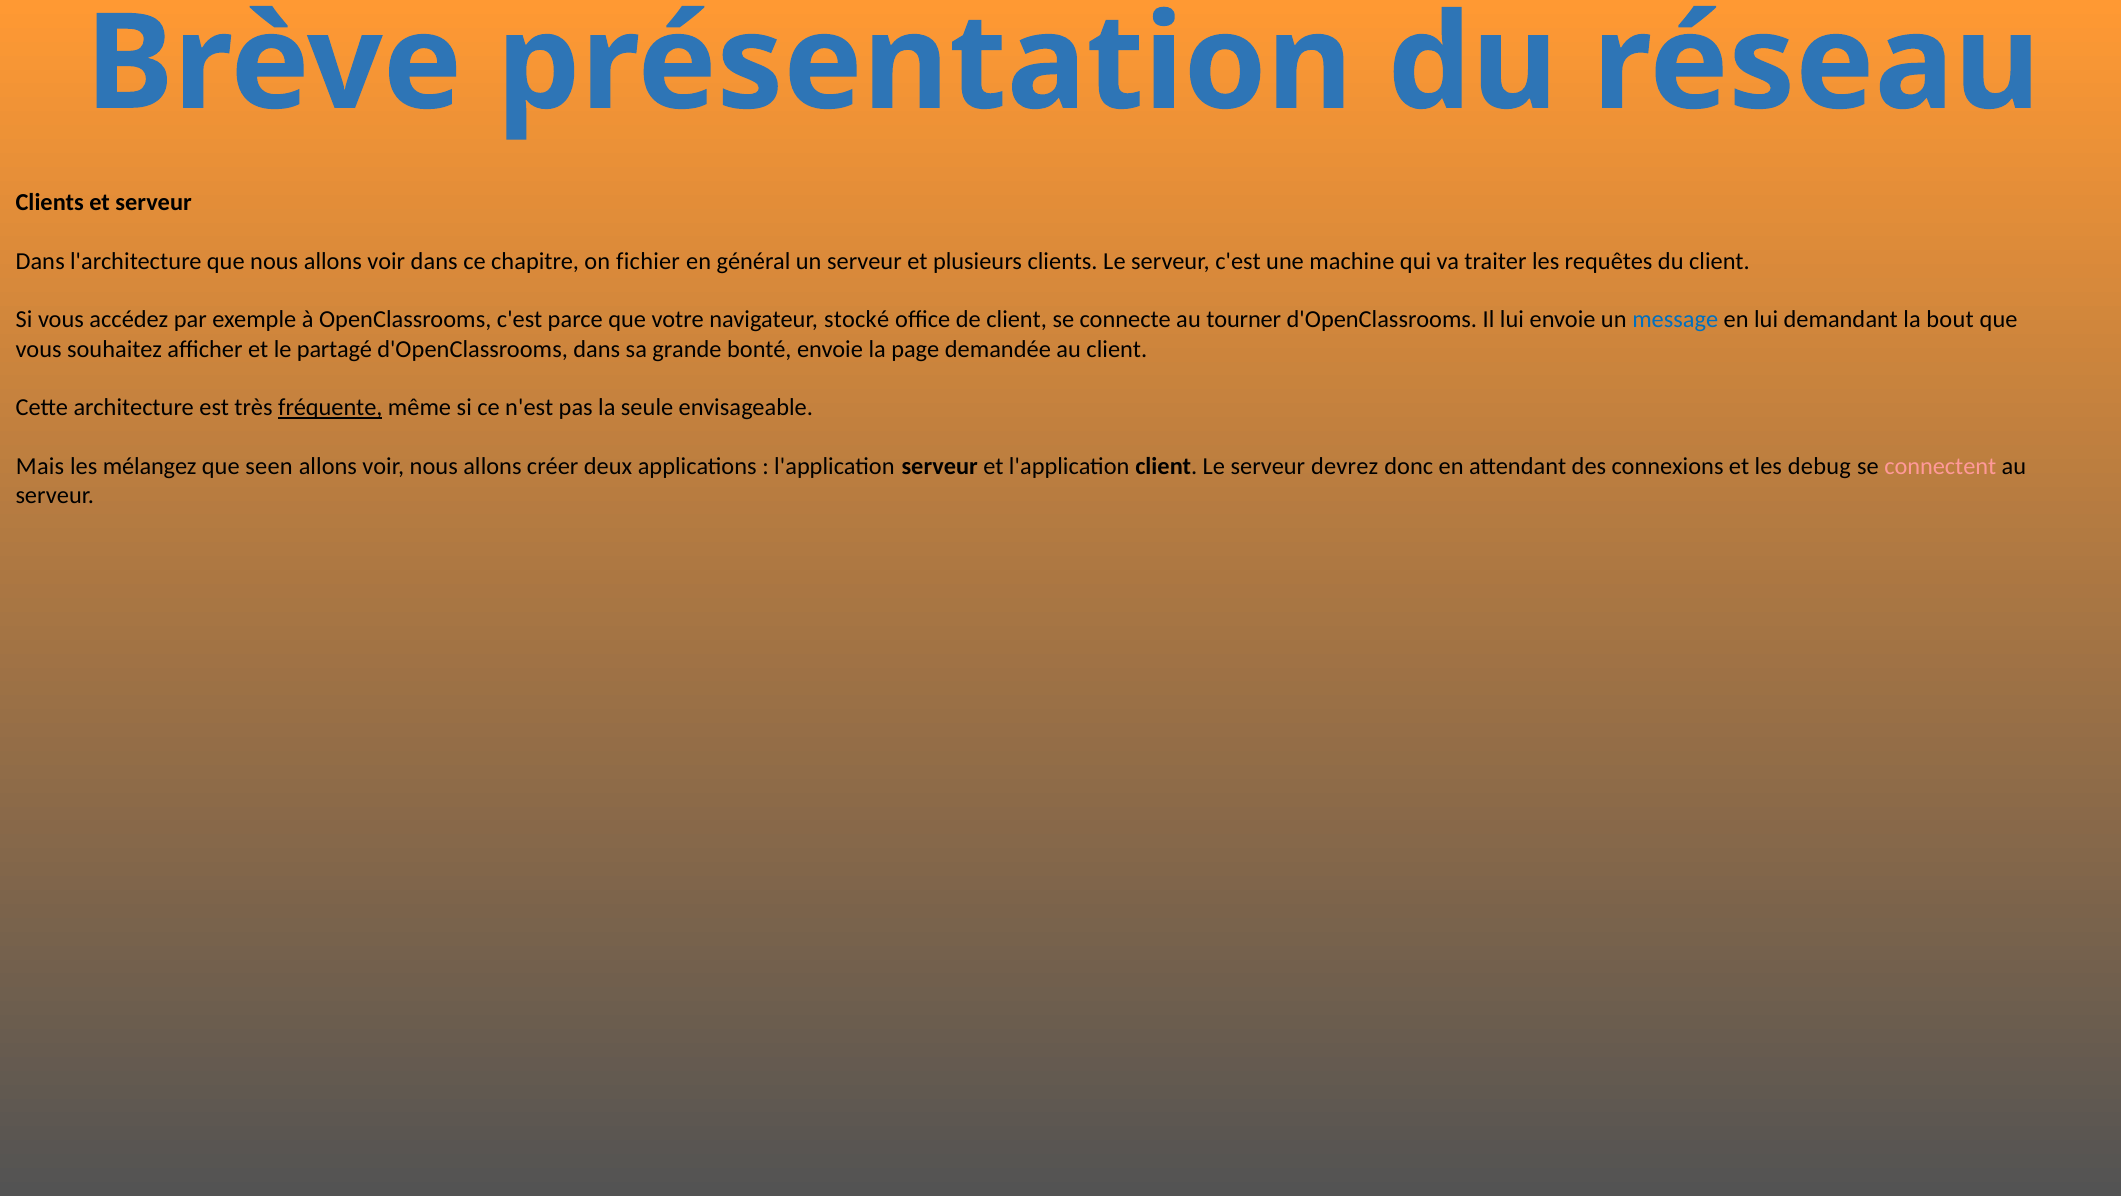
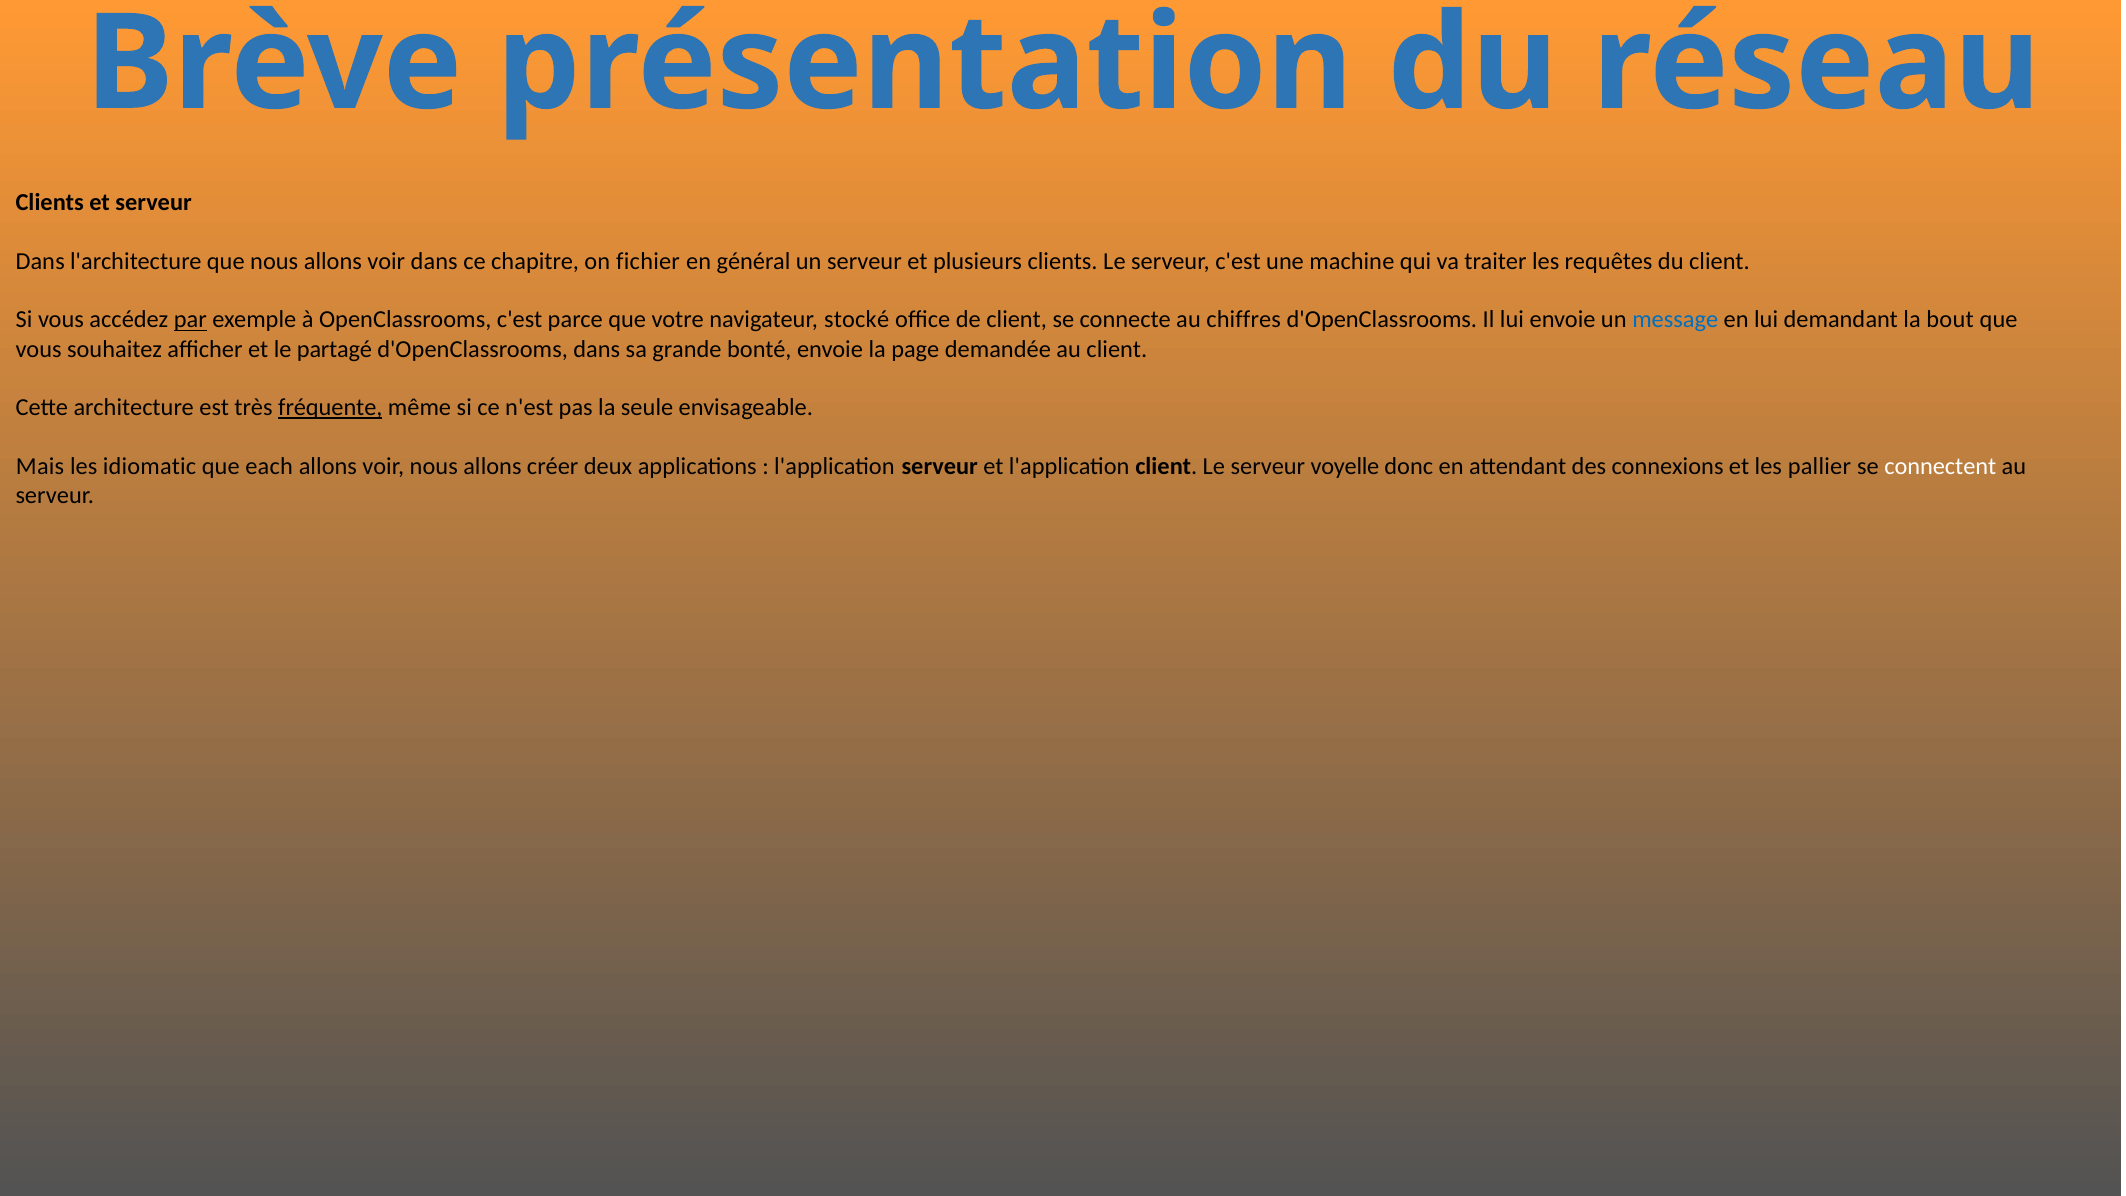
par underline: none -> present (190, 320)
tourner: tourner -> chiffres (1244, 320)
mélangez: mélangez -> idiomatic (150, 466)
seen: seen -> each (269, 466)
devrez: devrez -> voyelle (1345, 466)
debug: debug -> pallier (1819, 466)
connectent colour: pink -> white (1940, 466)
